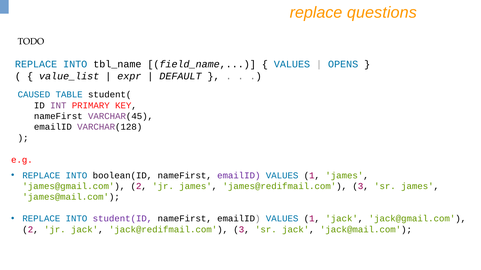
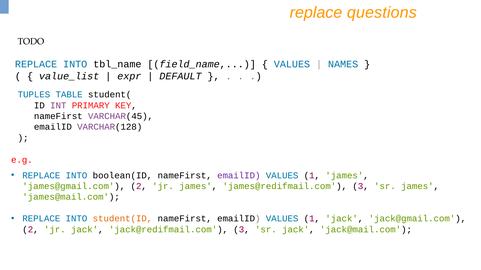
OPENS: OPENS -> NAMES (343, 64)
CAUSED: CAUSED -> TUPLES (34, 95)
student(ID colour: purple -> orange (122, 219)
